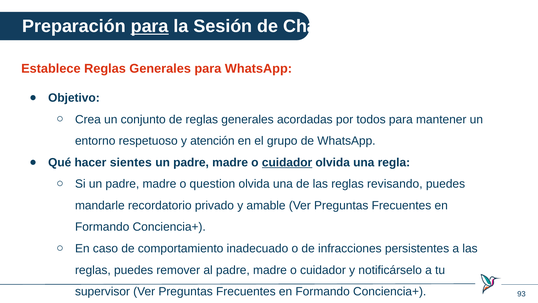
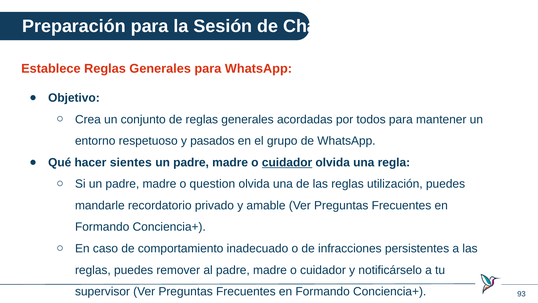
para underline: present -> none (150, 26)
atención: atención -> pasados (212, 141)
revisando: revisando -> utilización (395, 184)
